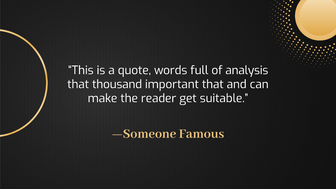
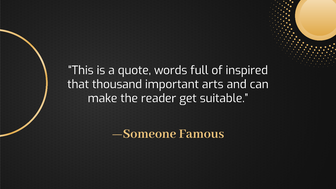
analysis: analysis -> inspired (247, 70)
important that: that -> arts (213, 84)
